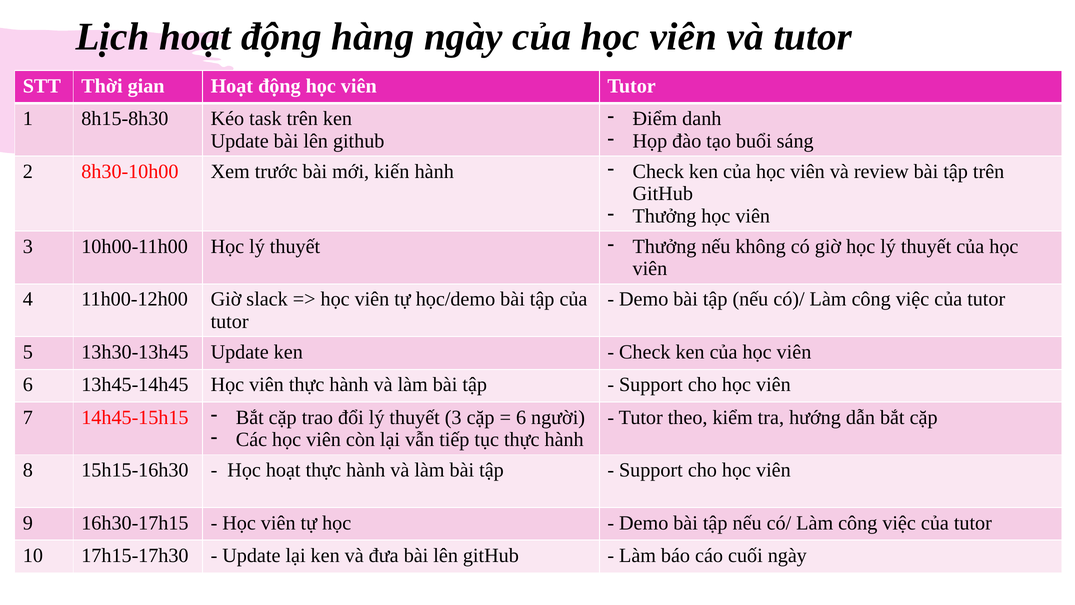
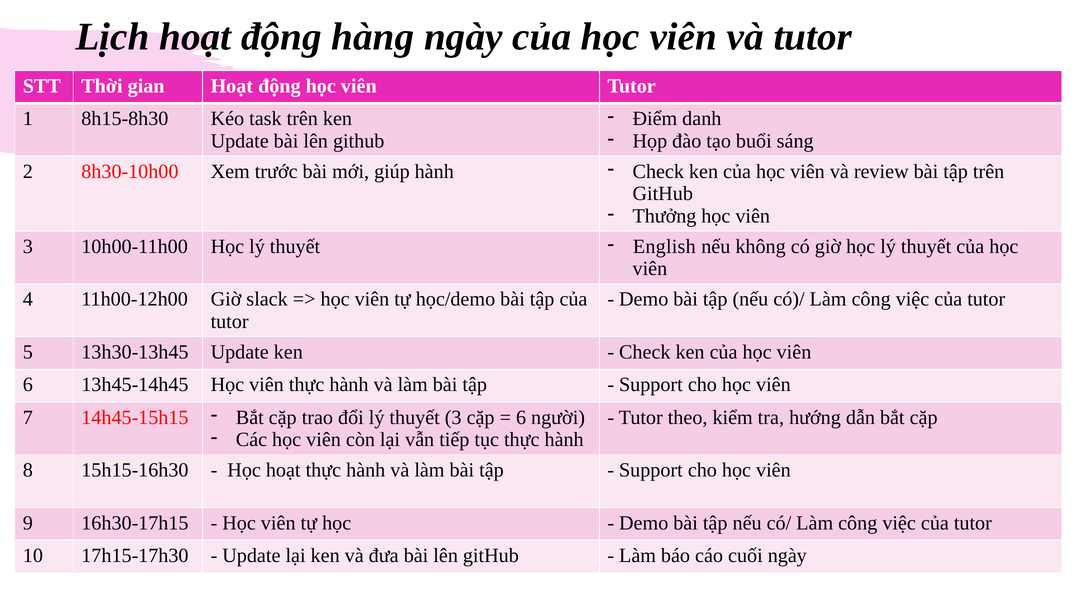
kiến: kiến -> giúp (392, 171)
Thưởng: Thưởng -> English (664, 246)
